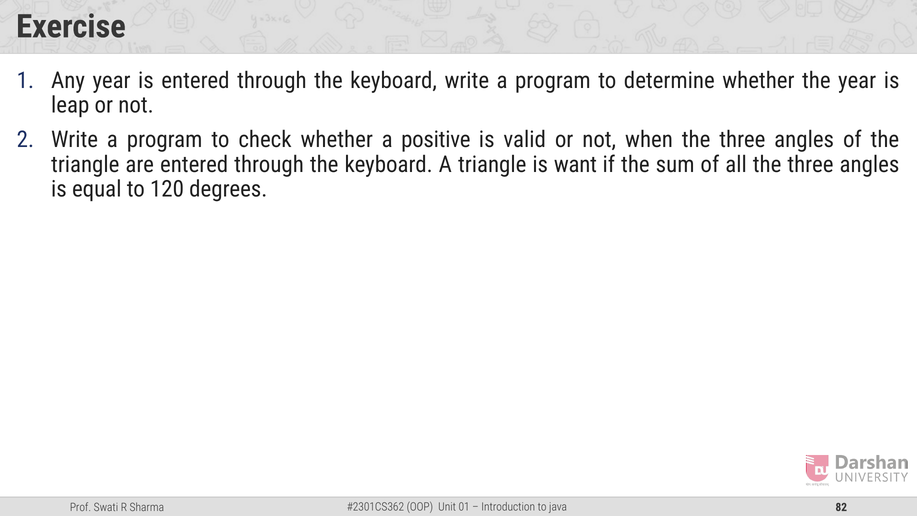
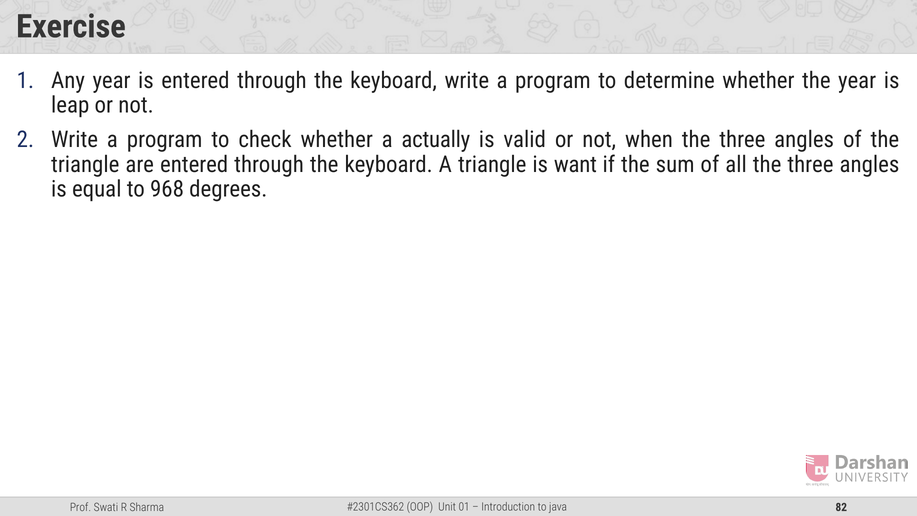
positive: positive -> actually (436, 140)
120: 120 -> 968 (167, 189)
